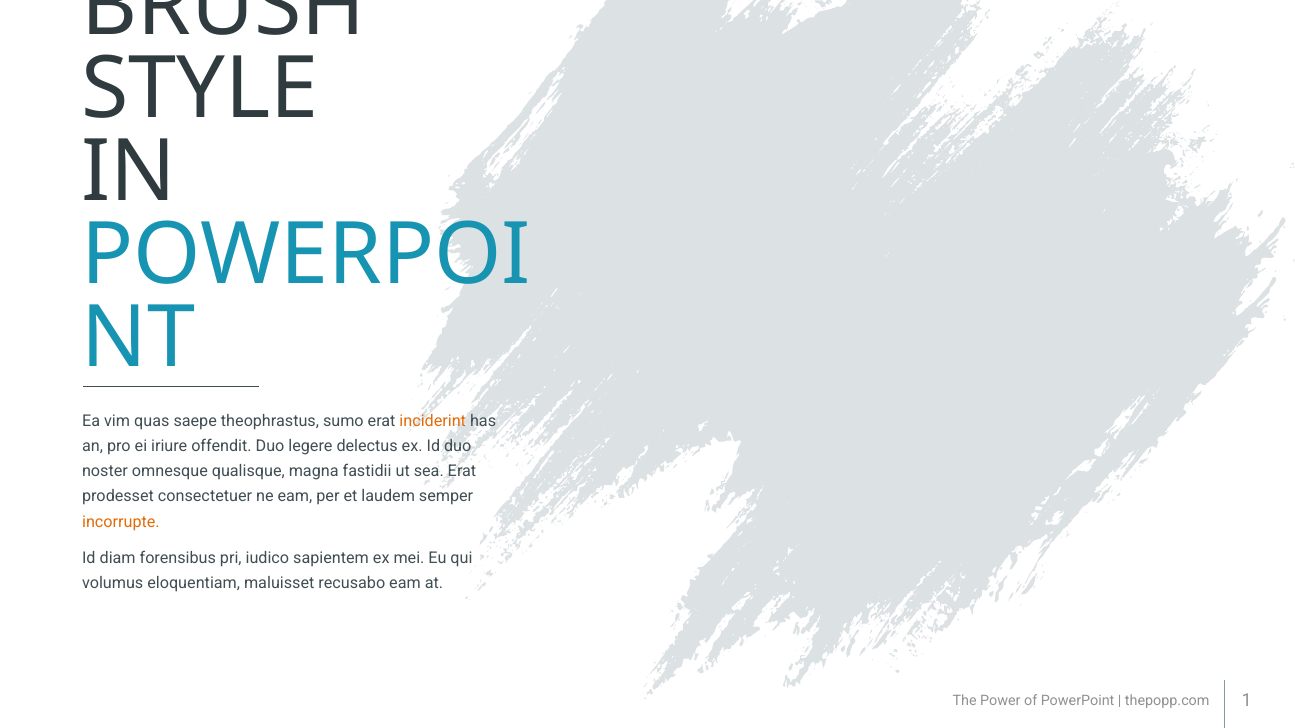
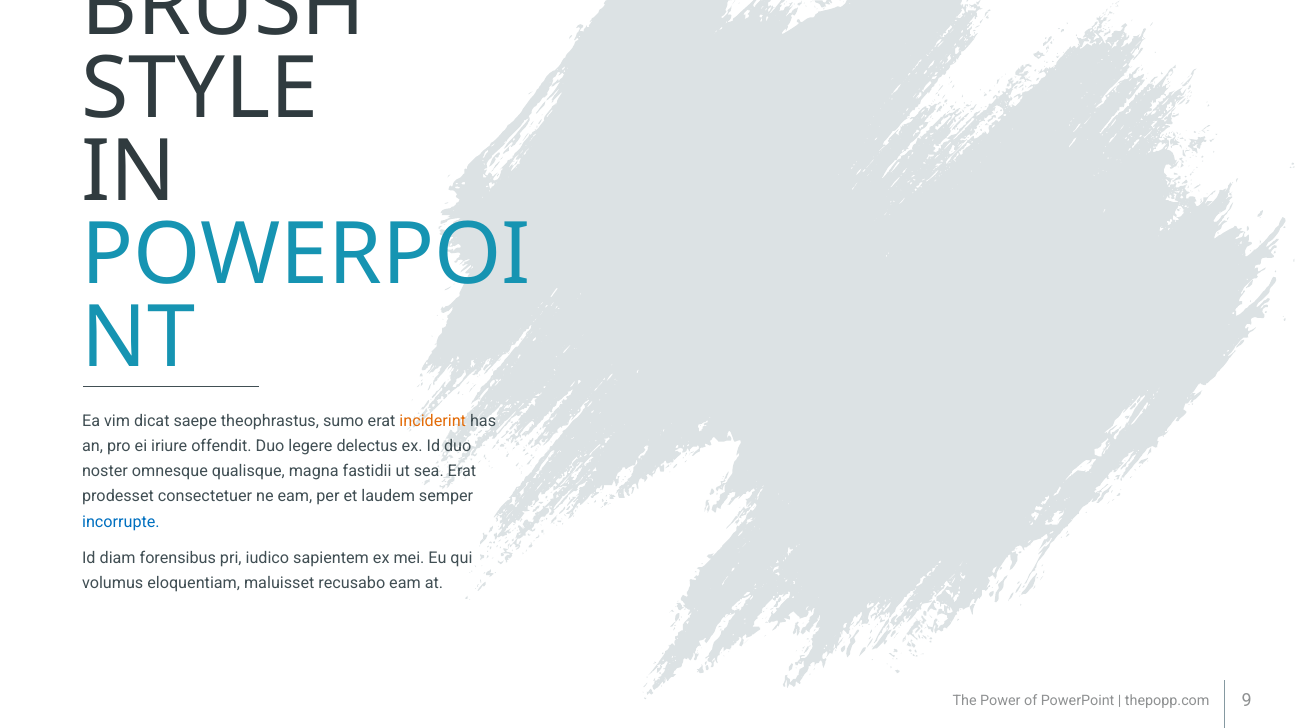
quas: quas -> dicat (152, 421)
incorrupte colour: orange -> blue (121, 522)
1: 1 -> 9 (1247, 701)
